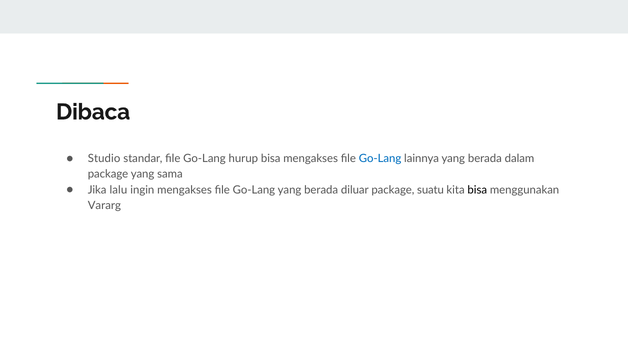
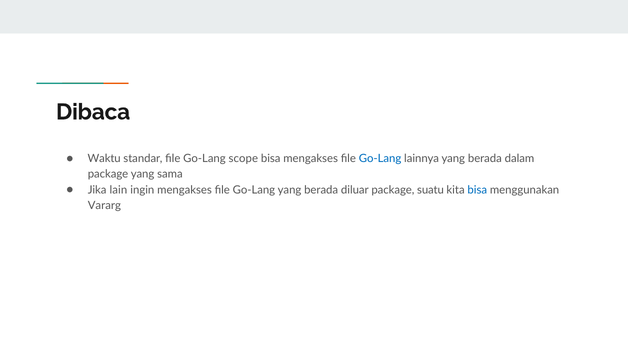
Studio: Studio -> Waktu (104, 159)
hurup: hurup -> scope (243, 159)
lalu: lalu -> lain (118, 190)
bisa colour: black -> blue (477, 190)
